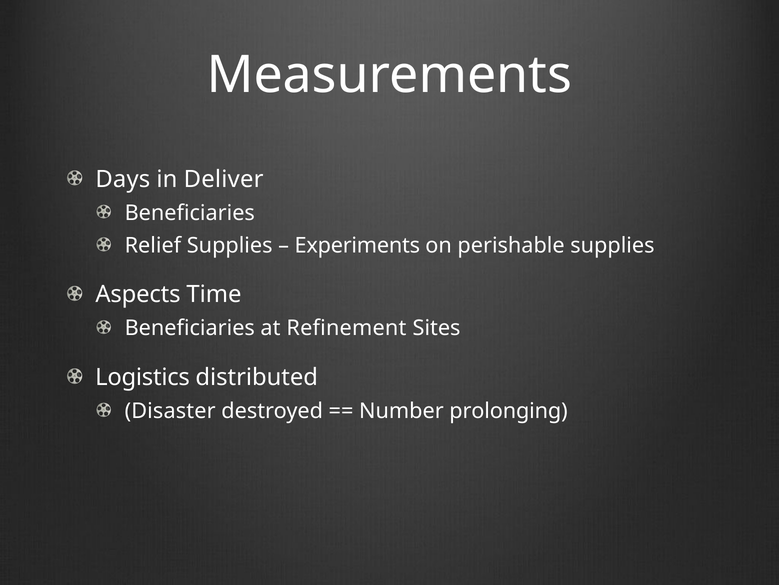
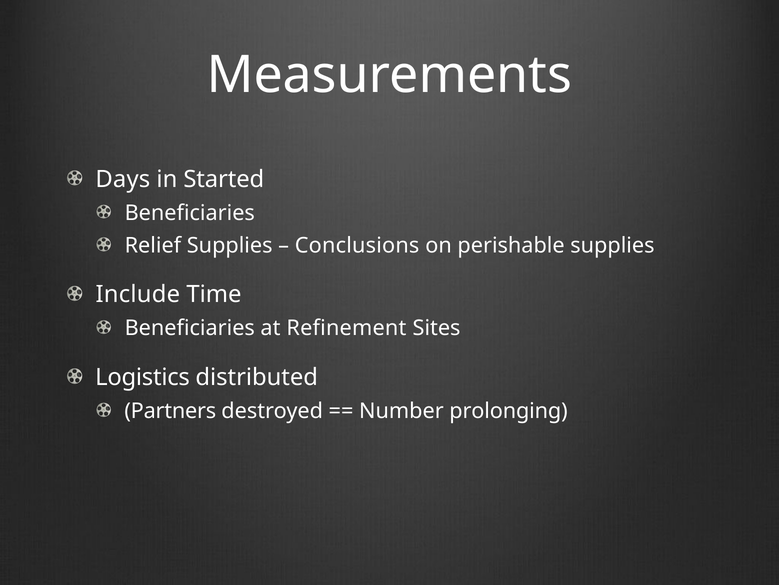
Deliver: Deliver -> Started (224, 179)
Experiments: Experiments -> Conclusions (357, 245)
Aspects: Aspects -> Include (138, 294)
Disaster: Disaster -> Partners (170, 411)
